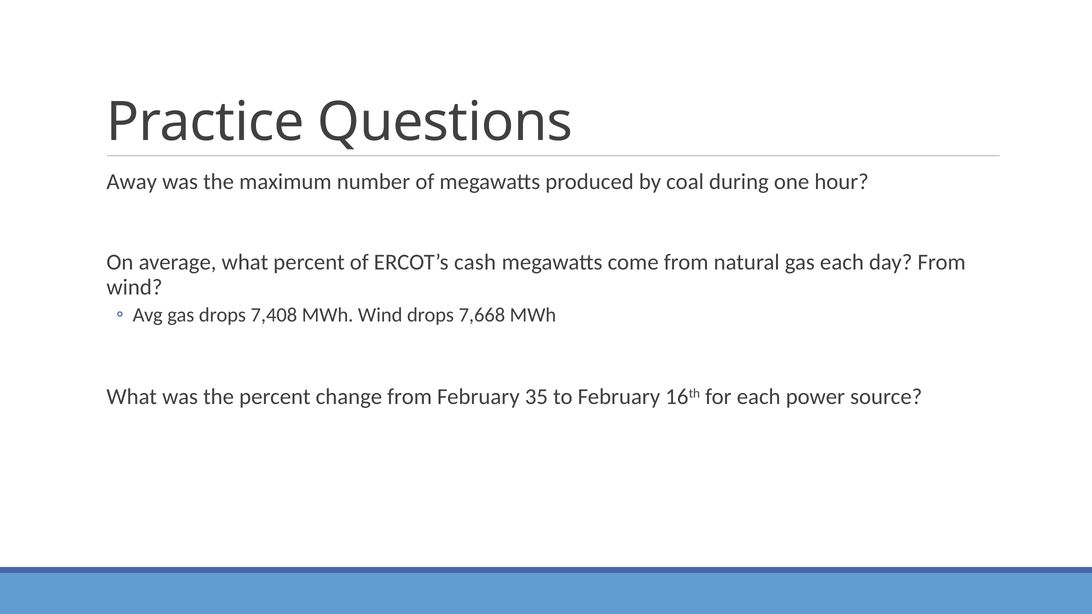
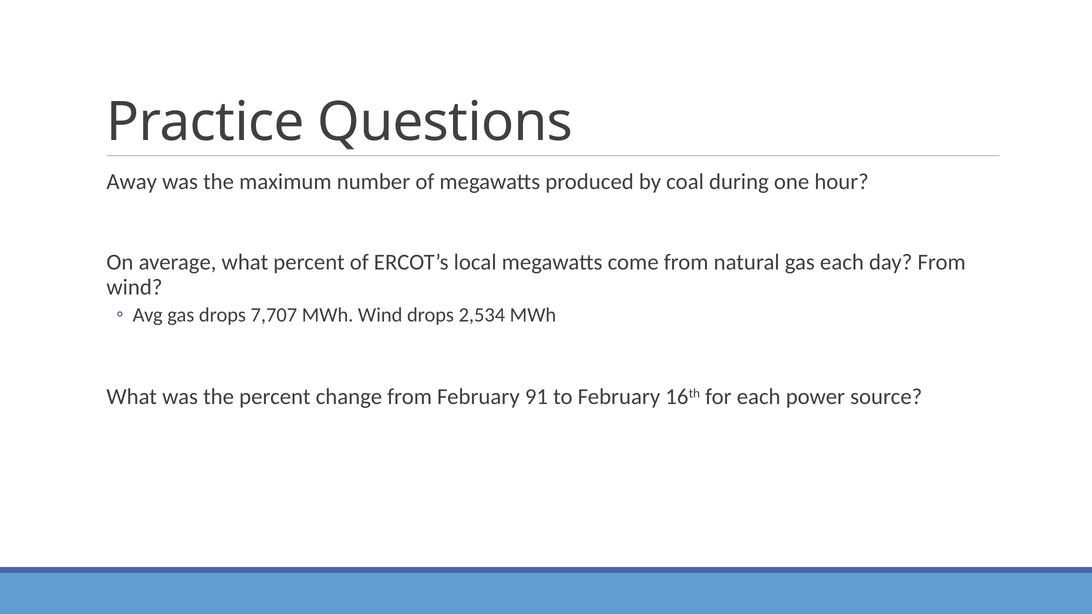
cash: cash -> local (475, 263)
7,408: 7,408 -> 7,707 (274, 315)
7,668: 7,668 -> 2,534 (482, 315)
35: 35 -> 91 (536, 397)
